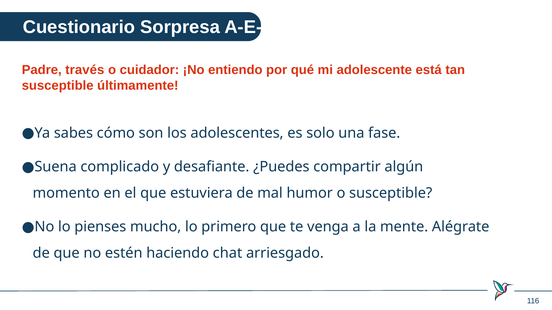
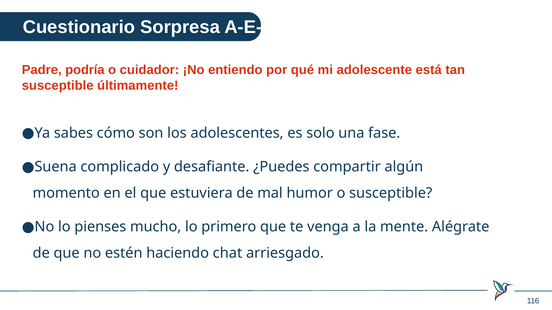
través: través -> podría (85, 70)
